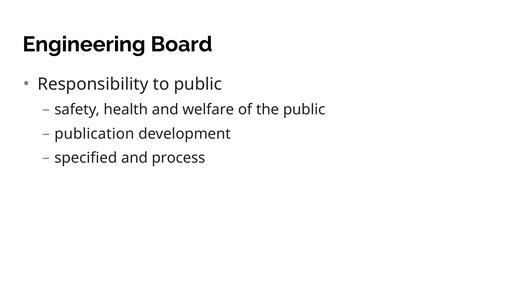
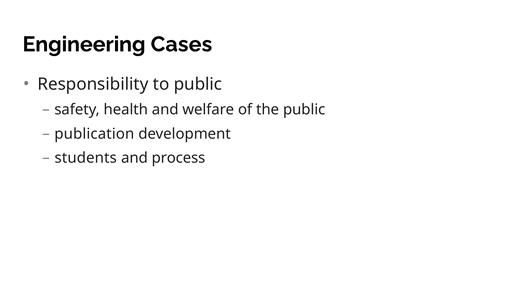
Board: Board -> Cases (181, 44)
specified: specified -> students (86, 158)
